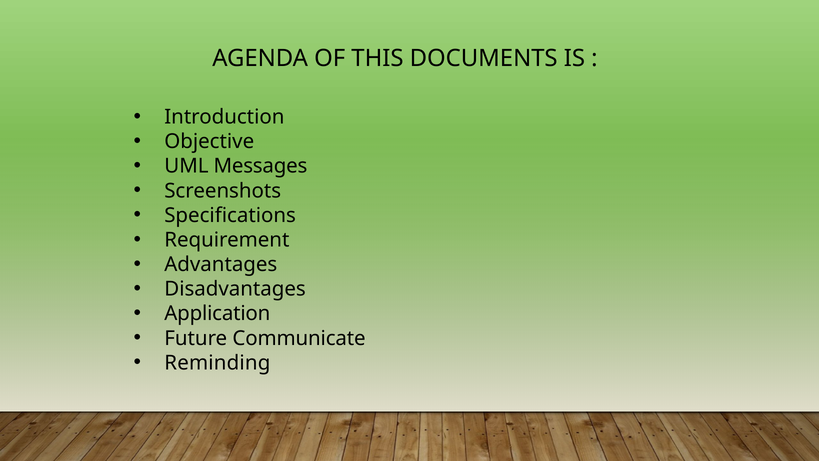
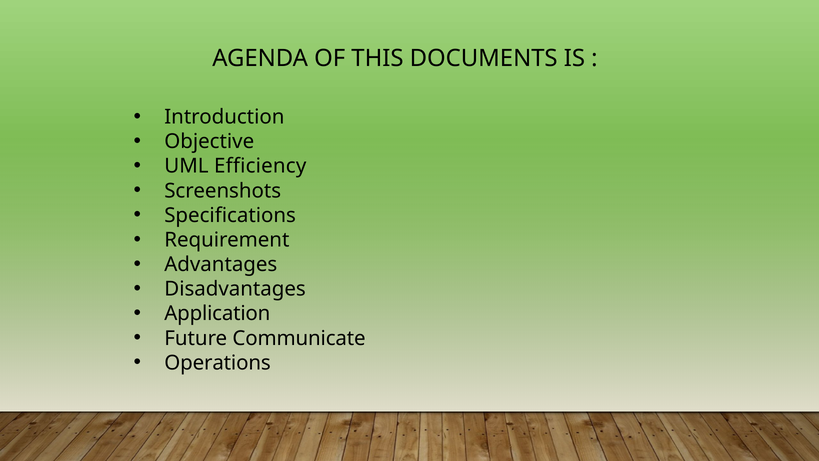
Messages: Messages -> Efficiency (260, 166)
Reminding: Reminding -> Operations (218, 363)
